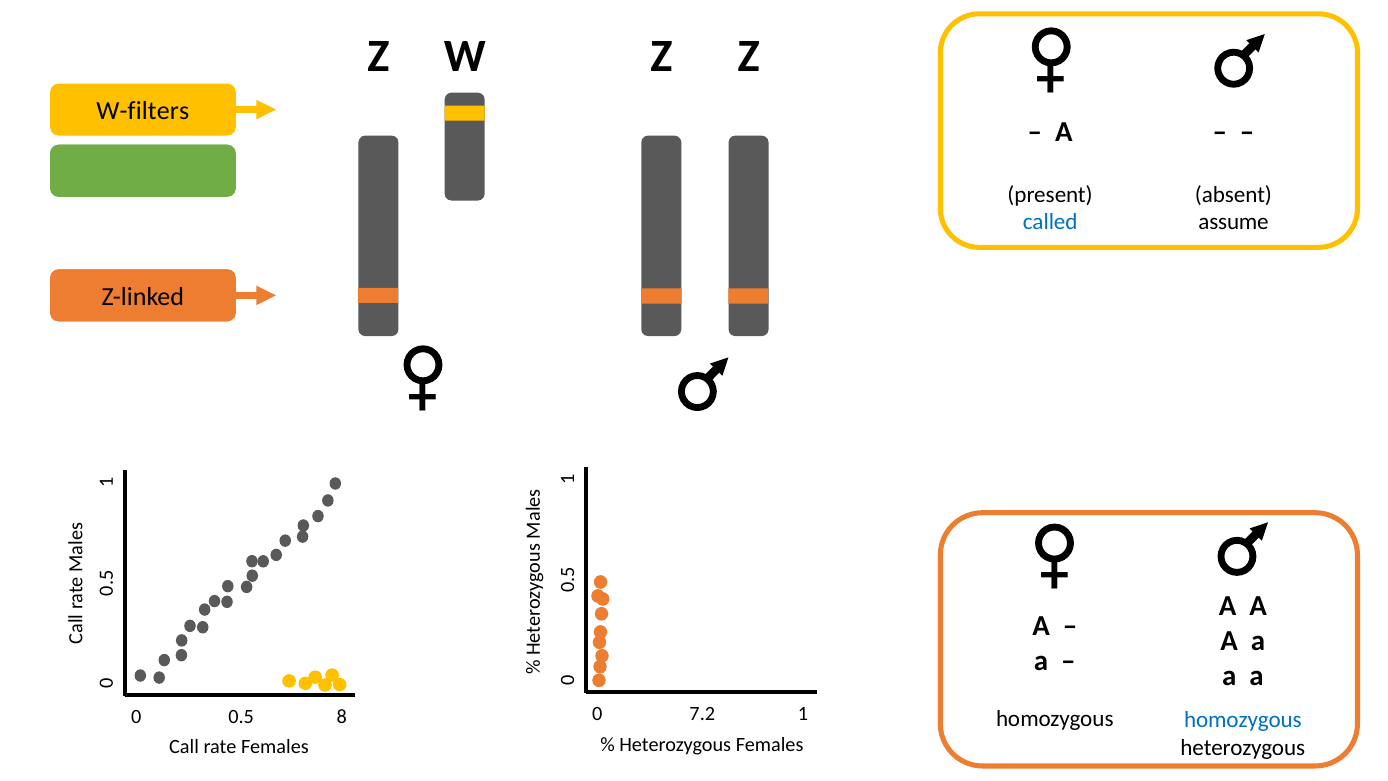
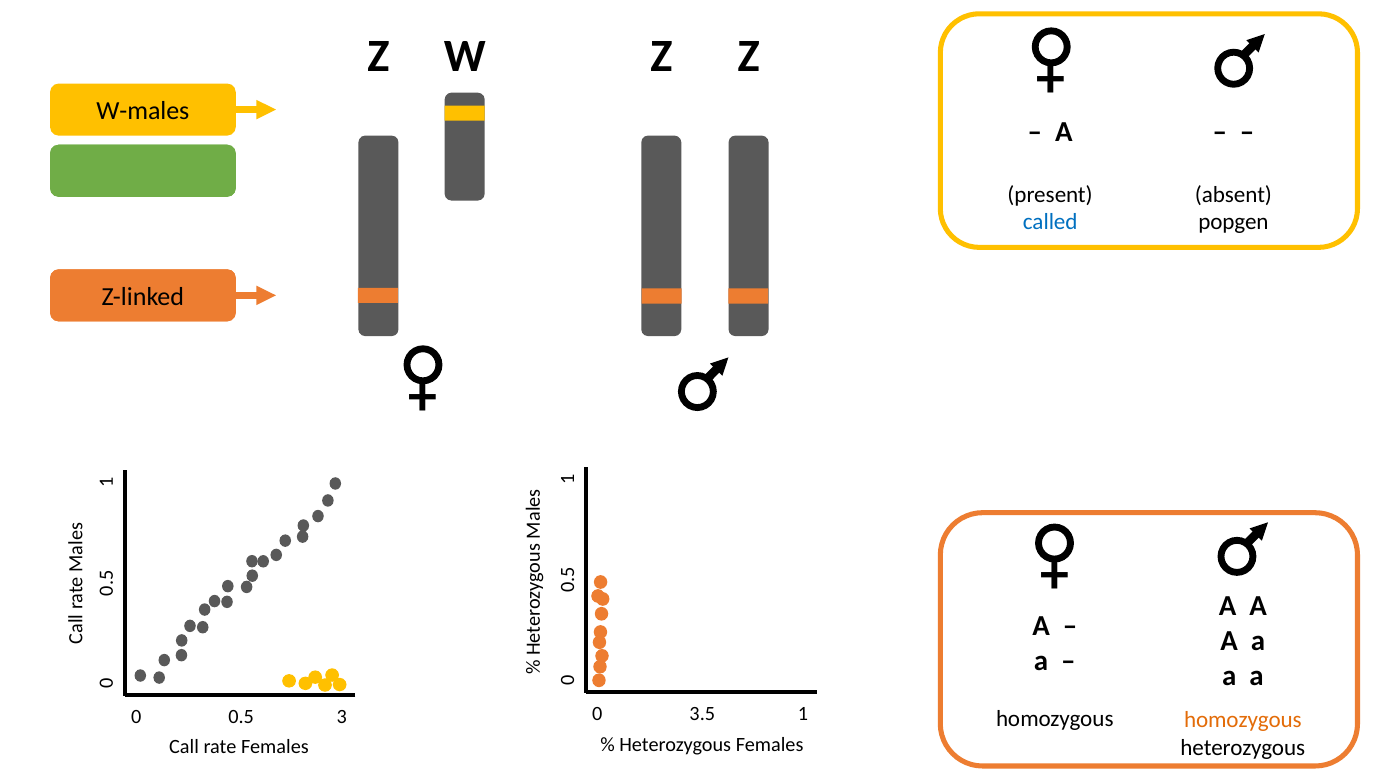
W-filters: W-filters -> W-males (143, 111)
assume: assume -> popgen (1234, 222)
7.2: 7.2 -> 3.5 (702, 714)
8: 8 -> 3 (342, 717)
homozygous colour: blue -> orange (1243, 720)
